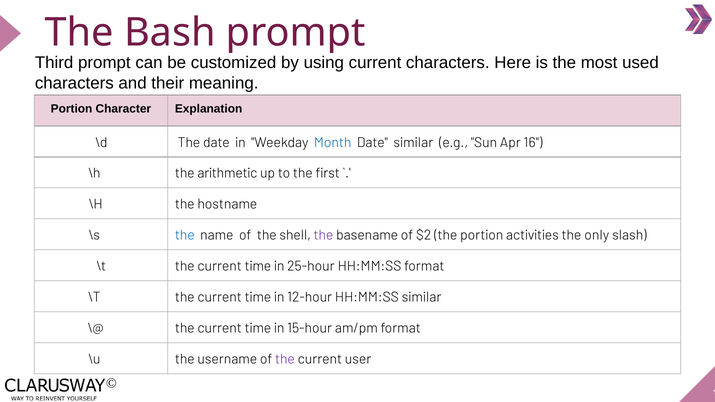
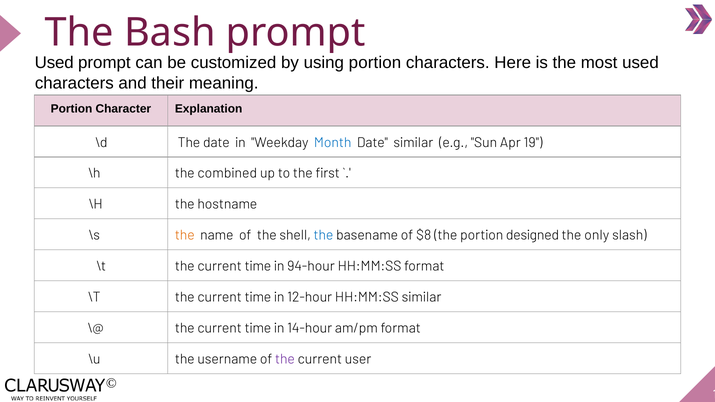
Third: Third -> Used (54, 63)
current: current -> portion (375, 63)
16: 16 -> 19 (533, 143)
arithmetic: arithmetic -> combined (227, 173)
the colour: blue -> orange (185, 235)
the colour: purple -> blue (323, 235)
$2: $2 -> $8 (424, 235)
activities: activities -> designed (532, 235)
25-hour: 25-hour -> 94-hour (311, 266)
15-hour: 15-hour -> 14-hour (310, 328)
